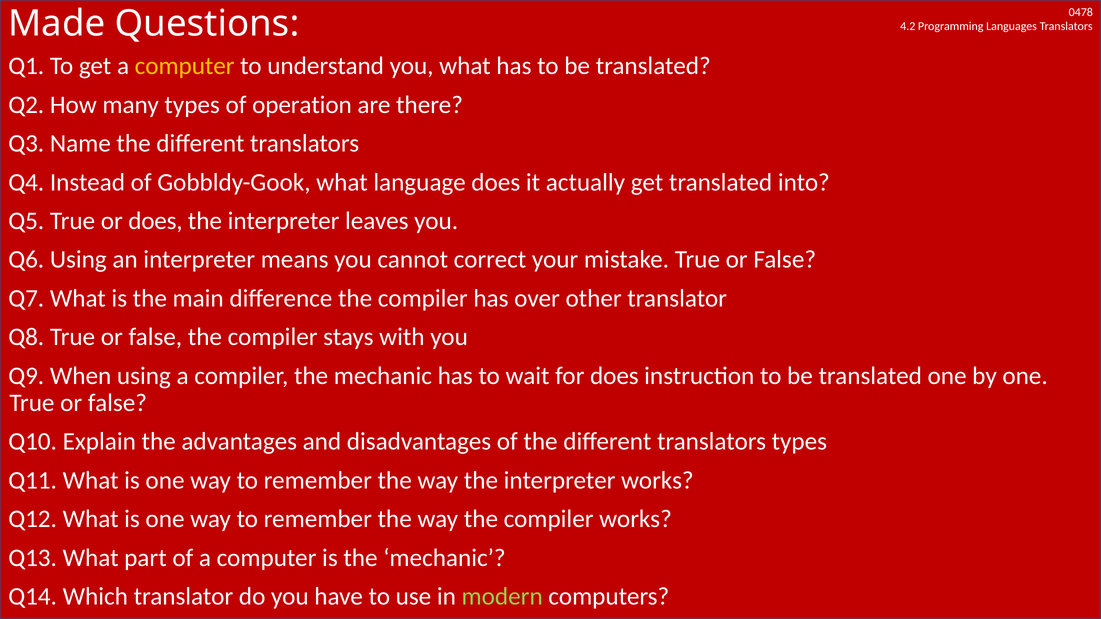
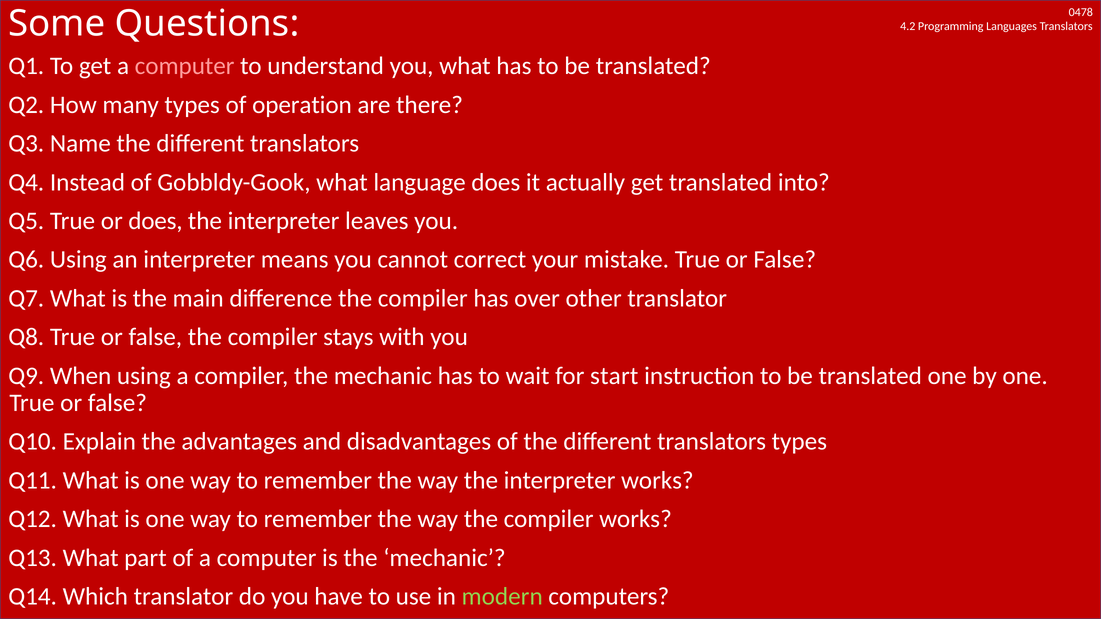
Made: Made -> Some (57, 24)
computer colour: yellow -> pink (185, 66)
for does: does -> start (614, 376)
